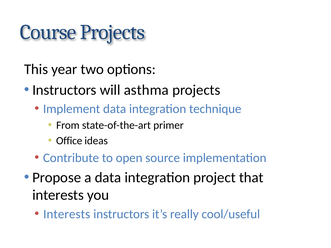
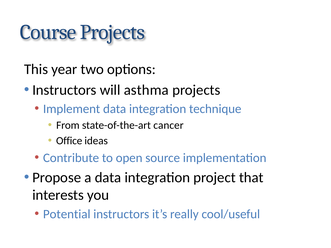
primer: primer -> cancer (168, 125)
Interests: Interests -> Potential (67, 214)
